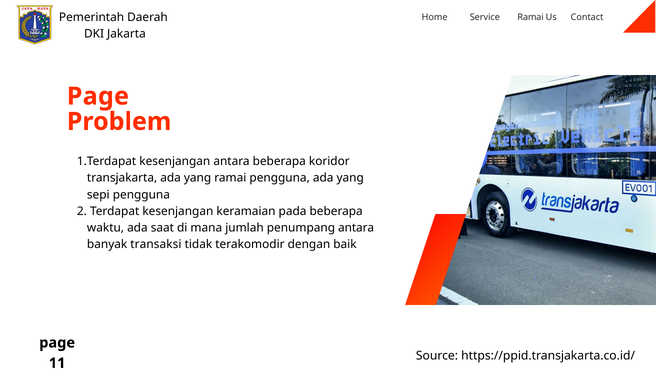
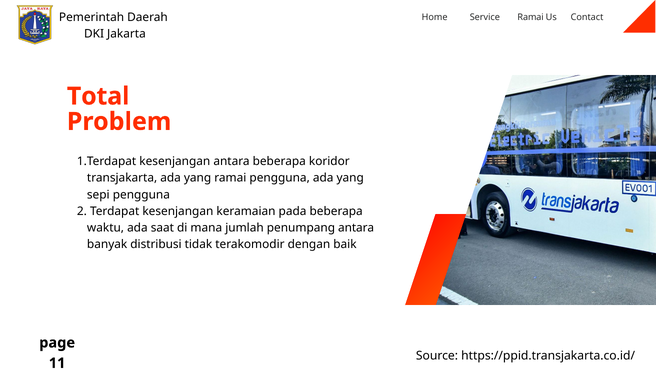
Page: Page -> Total (98, 96)
transaksi: transaksi -> distribusi (156, 244)
